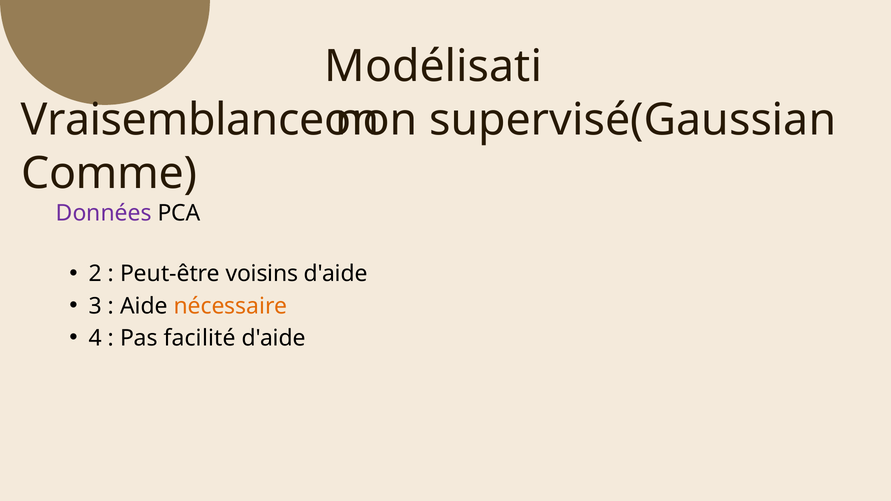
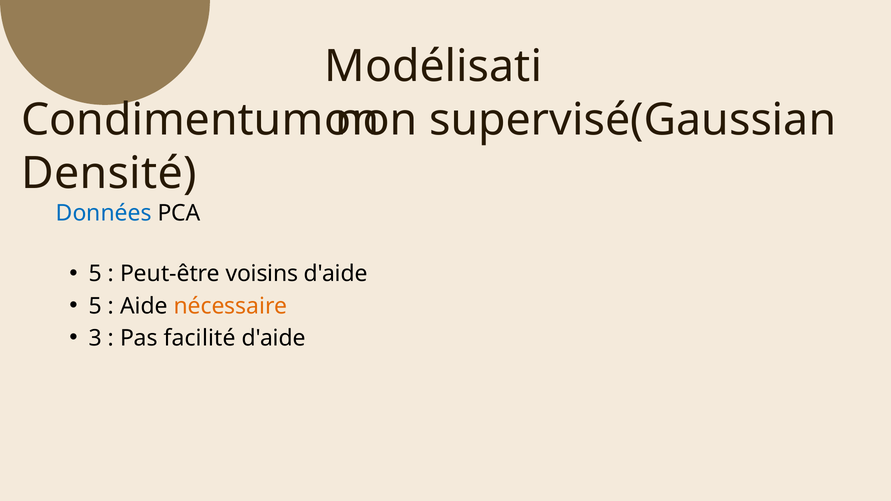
Vraisemblance: Vraisemblance -> Condimentum (172, 120)
Comme: Comme -> Densité (109, 174)
Données colour: purple -> blue (104, 213)
2: 2 -> 5 (95, 274)
3: 3 -> 5 (95, 306)
4: 4 -> 3 (95, 338)
